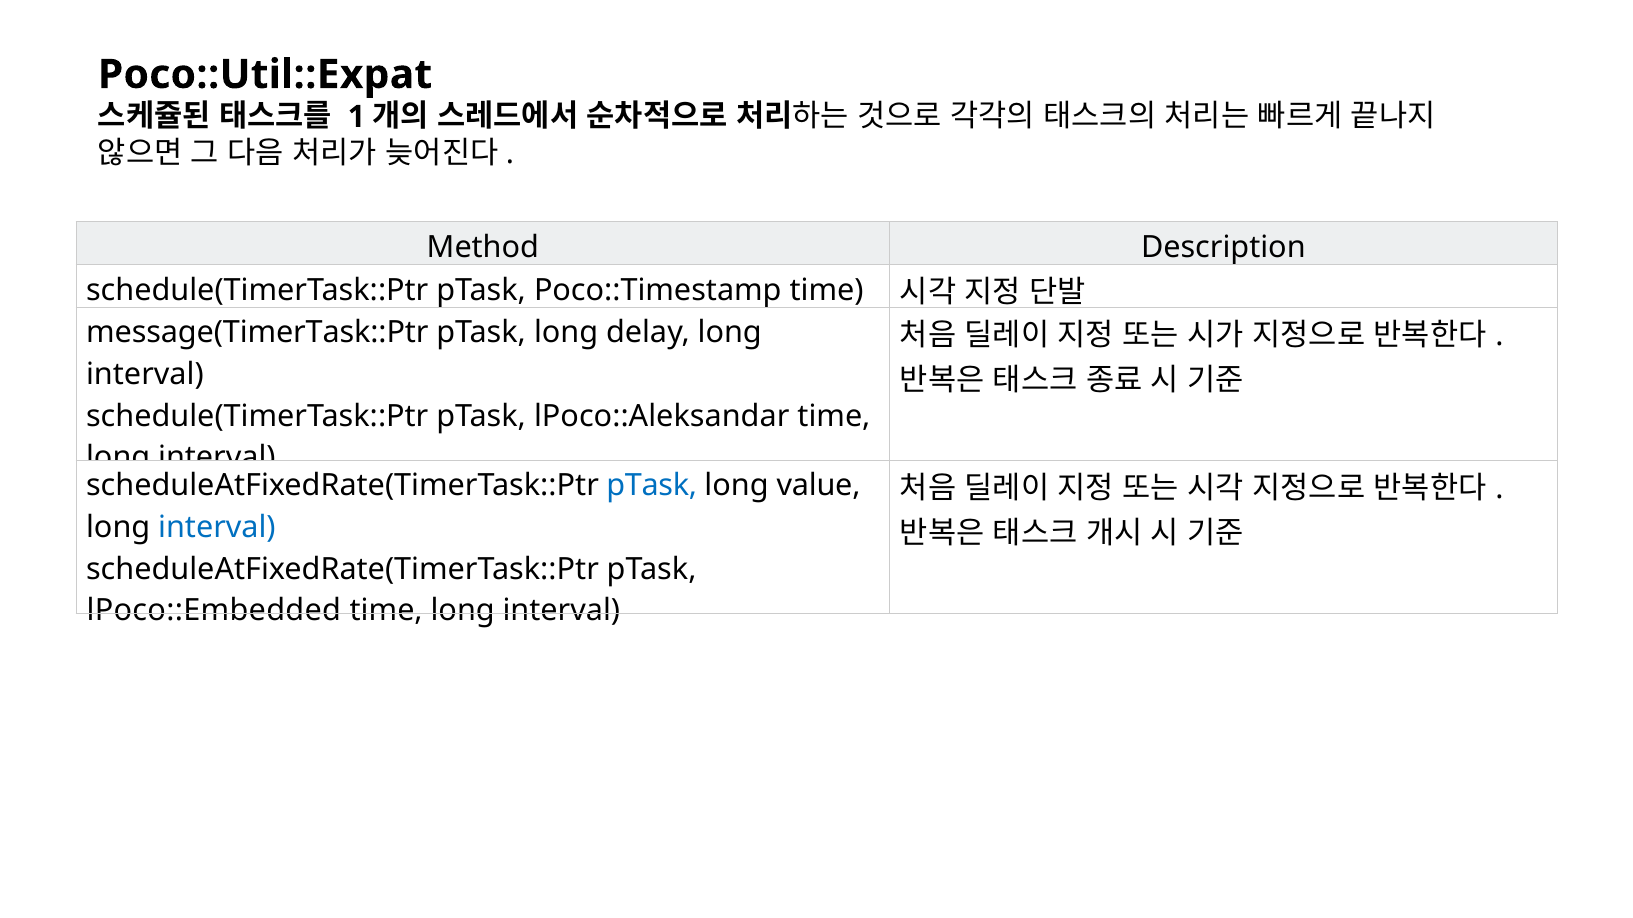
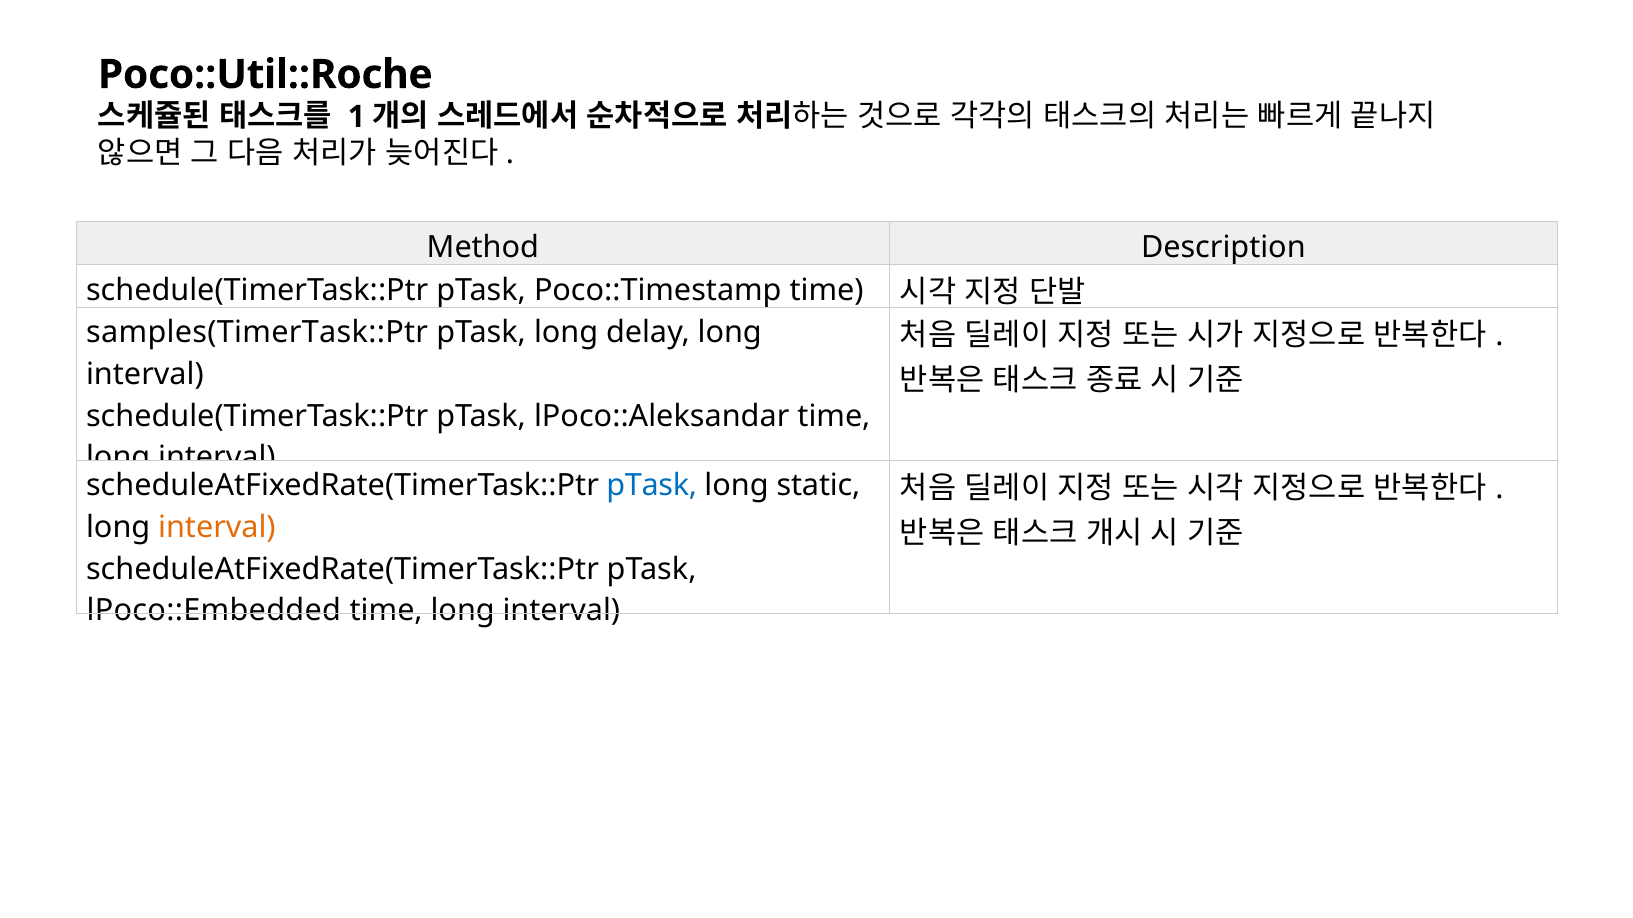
Poco::Util::Expat: Poco::Util::Expat -> Poco::Util::Roche (265, 75)
message(TimerTask::Ptr: message(TimerTask::Ptr -> samples(TimerTask::Ptr (257, 333)
value: value -> static (818, 486)
interval colour: blue -> orange (217, 528)
